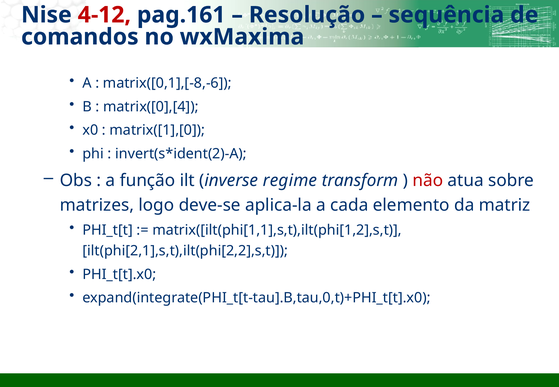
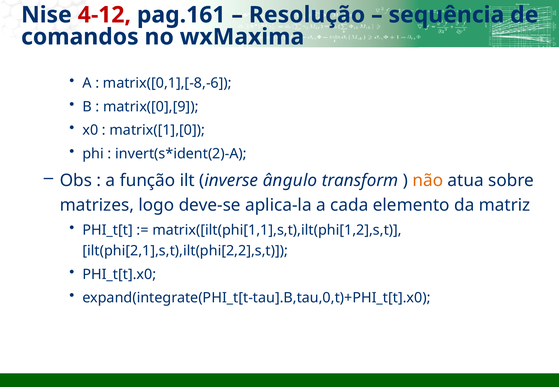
matrix([0],[4: matrix([0],[4 -> matrix([0],[9 (151, 107)
regime: regime -> ângulo (290, 180)
não colour: red -> orange (428, 180)
